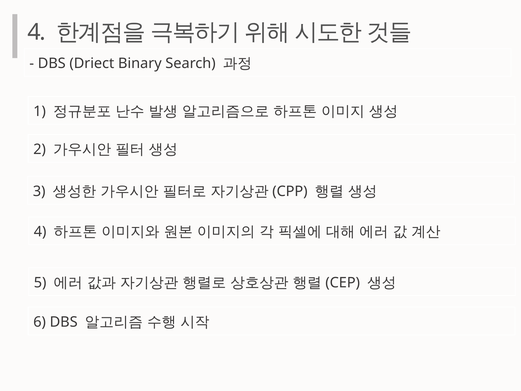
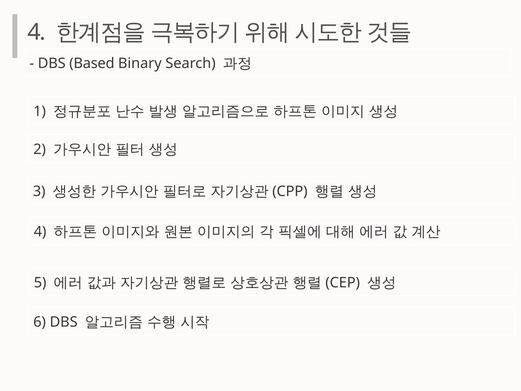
Driect: Driect -> Based (92, 63)
